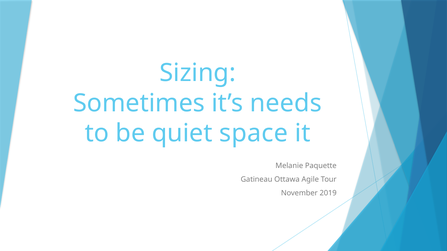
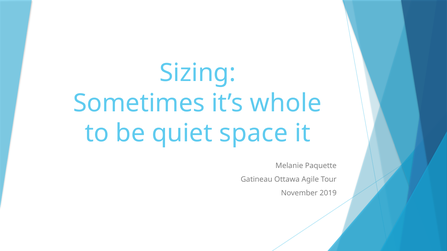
needs: needs -> whole (286, 103)
